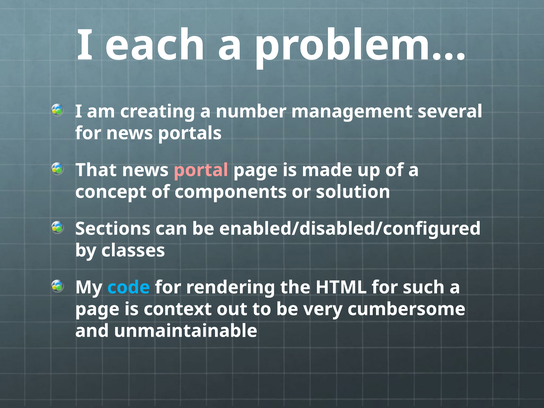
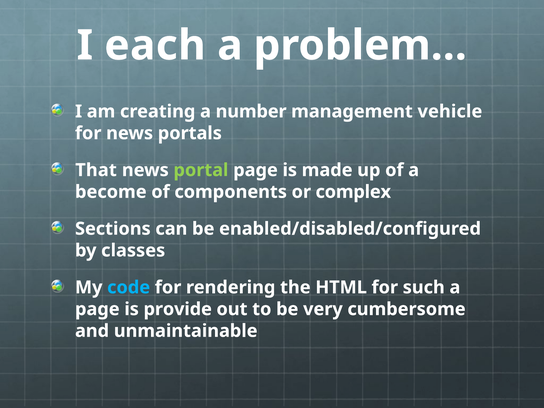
several: several -> vehicle (450, 111)
portal colour: pink -> light green (201, 170)
concept: concept -> become (111, 192)
solution: solution -> complex (353, 192)
context: context -> provide (178, 309)
